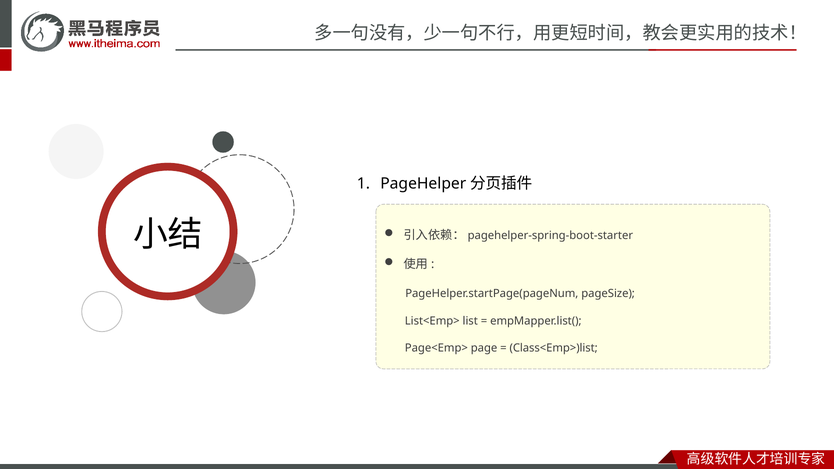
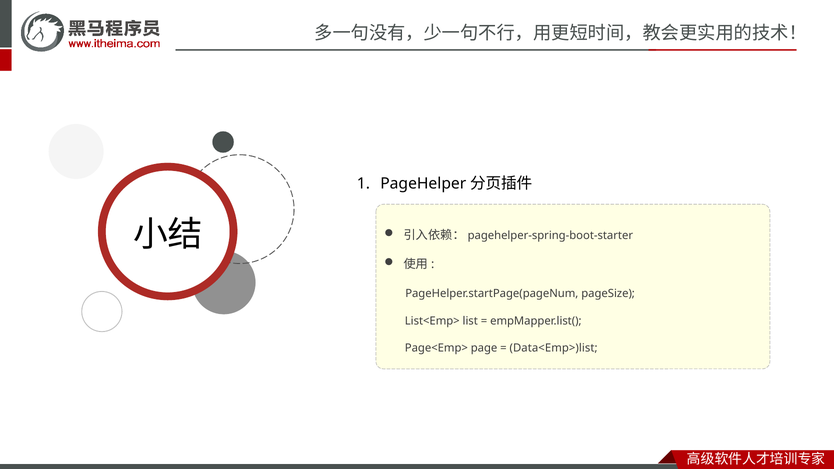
Class<Emp>)list: Class<Emp>)list -> Data<Emp>)list (554, 348)
